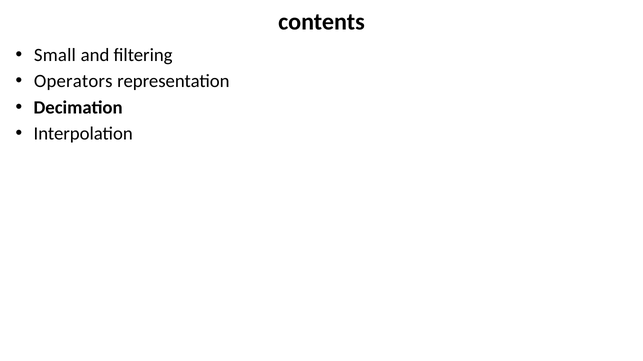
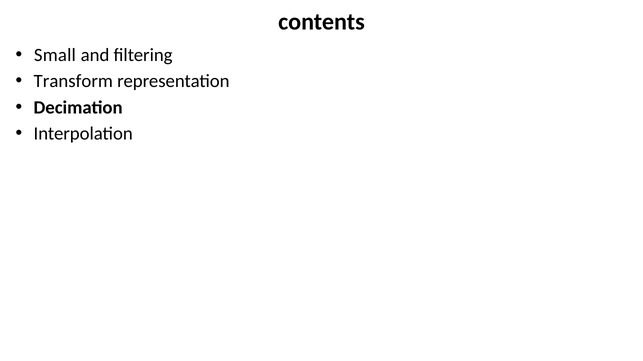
Operators: Operators -> Transform (73, 81)
